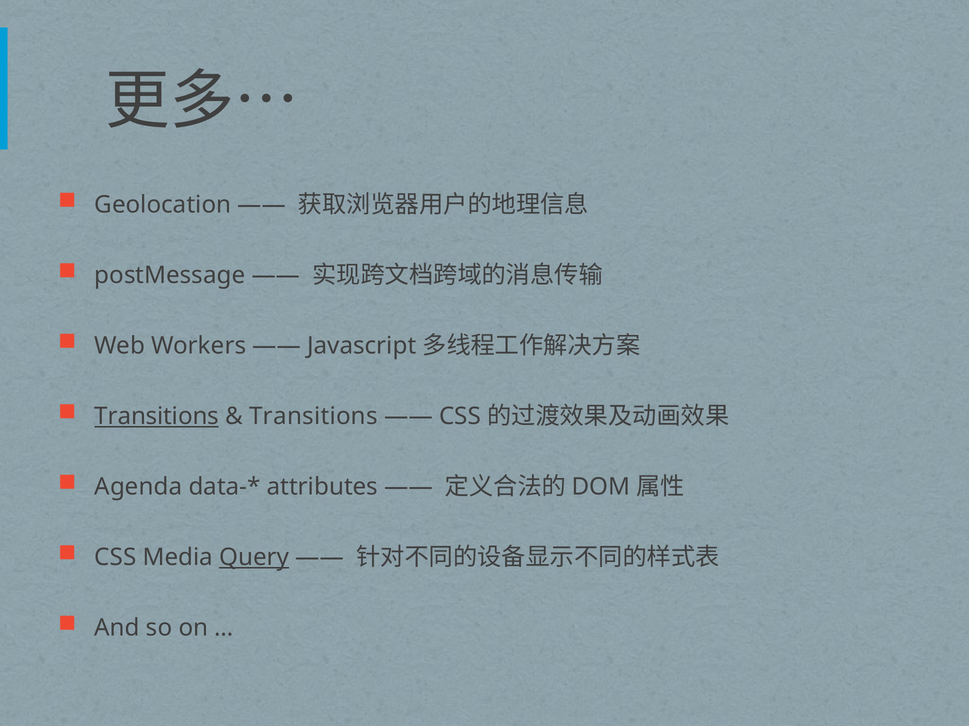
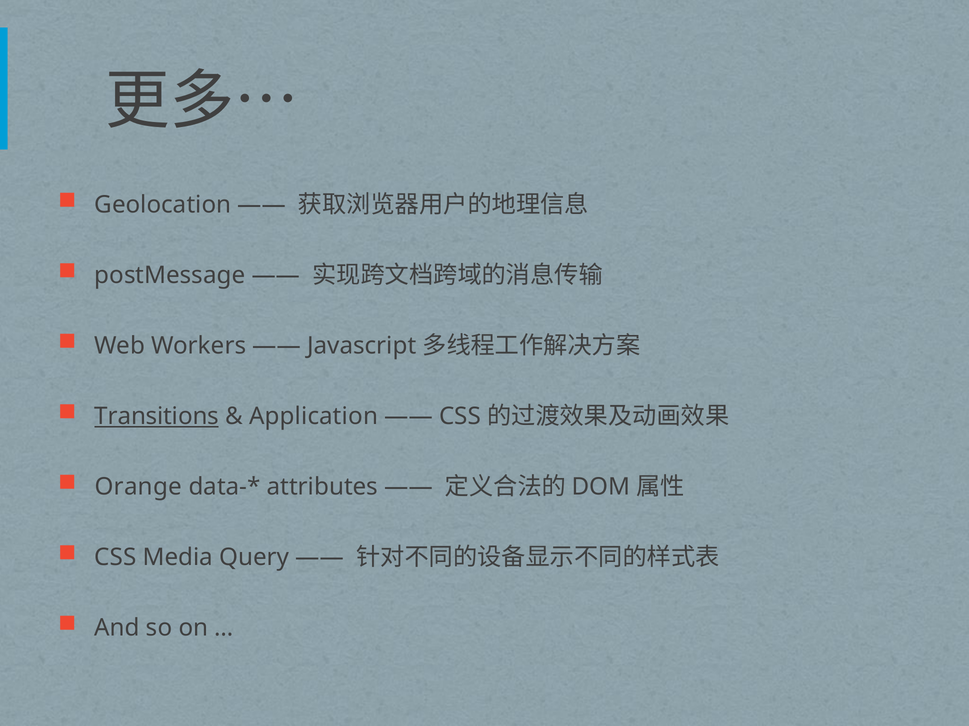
Transitions: Transitions -> Application (314, 417)
Agenda: Agenda -> Orange (138, 487)
Query underline: present -> none (254, 558)
